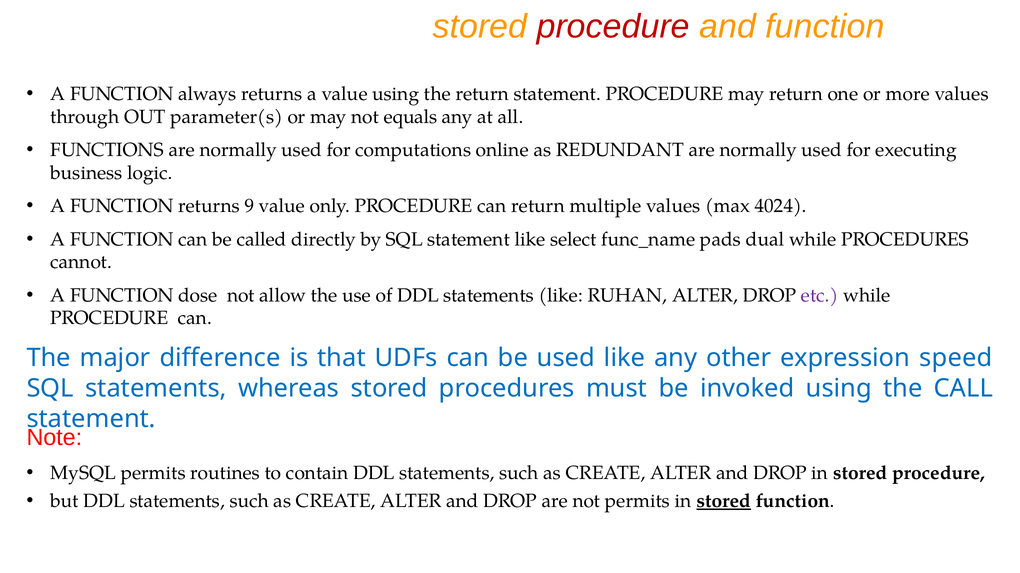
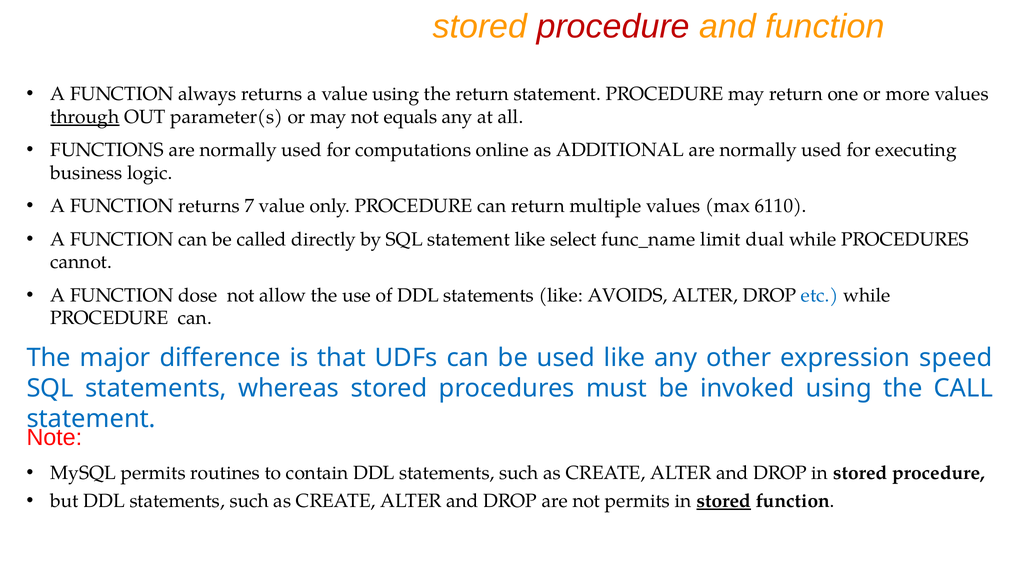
through underline: none -> present (85, 117)
REDUNDANT: REDUNDANT -> ADDITIONAL (620, 150)
9: 9 -> 7 (249, 206)
4024: 4024 -> 6110 (781, 206)
pads: pads -> limit (720, 240)
RUHAN: RUHAN -> AVOIDS (627, 296)
etc colour: purple -> blue (820, 296)
